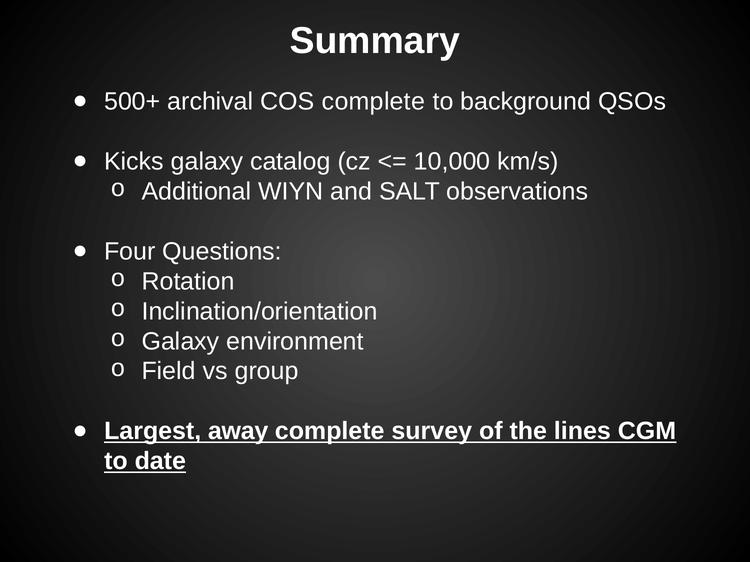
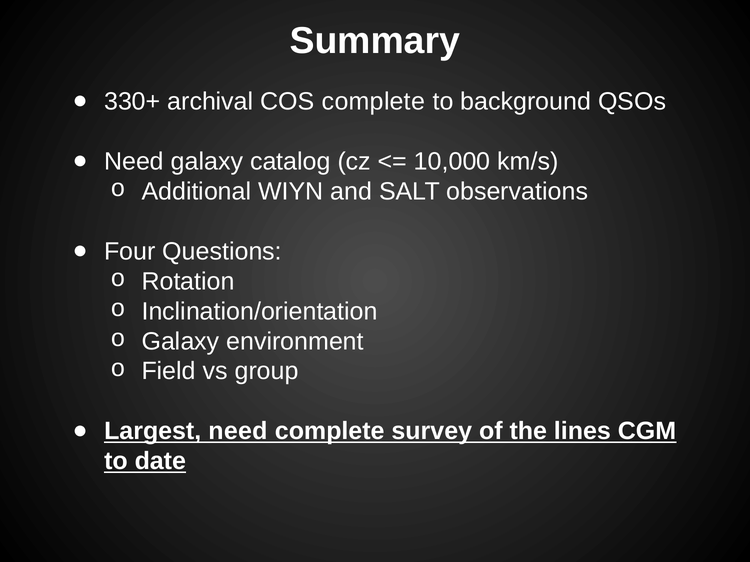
500+: 500+ -> 330+ (132, 102)
Kicks: Kicks -> Need (134, 162)
Largest away: away -> need (238, 432)
